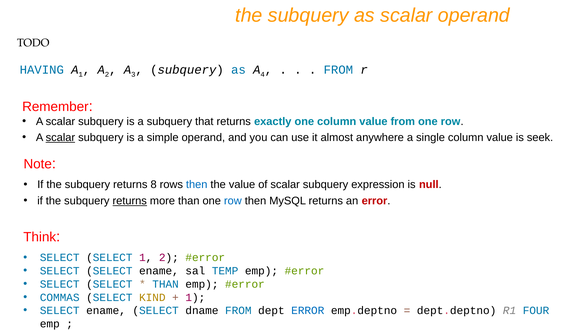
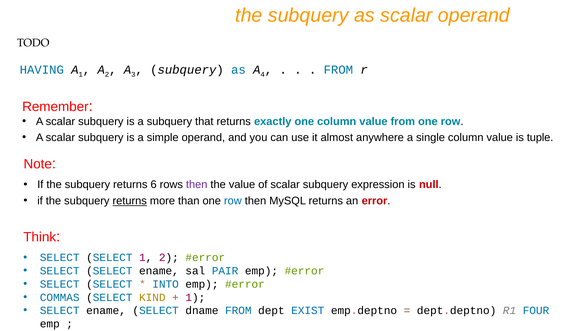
scalar underline: present -> none (60, 137)
seek: seek -> tuple (540, 137)
8: 8 -> 6 (154, 185)
then colour: blue -> purple (197, 185)
TEMP: TEMP -> PAIR (225, 271)
THAN: THAN -> INTO (166, 284)
dept ERROR: ERROR -> EXIST (308, 310)
